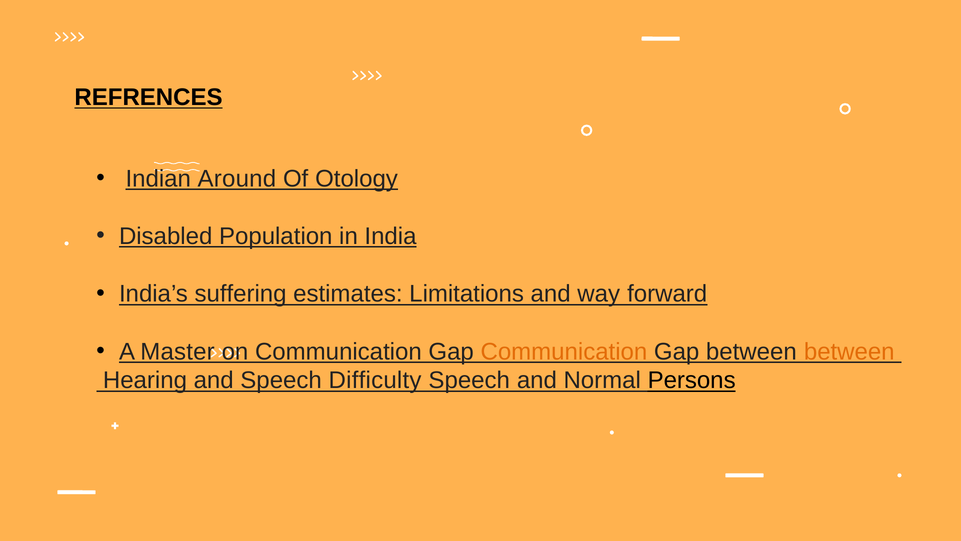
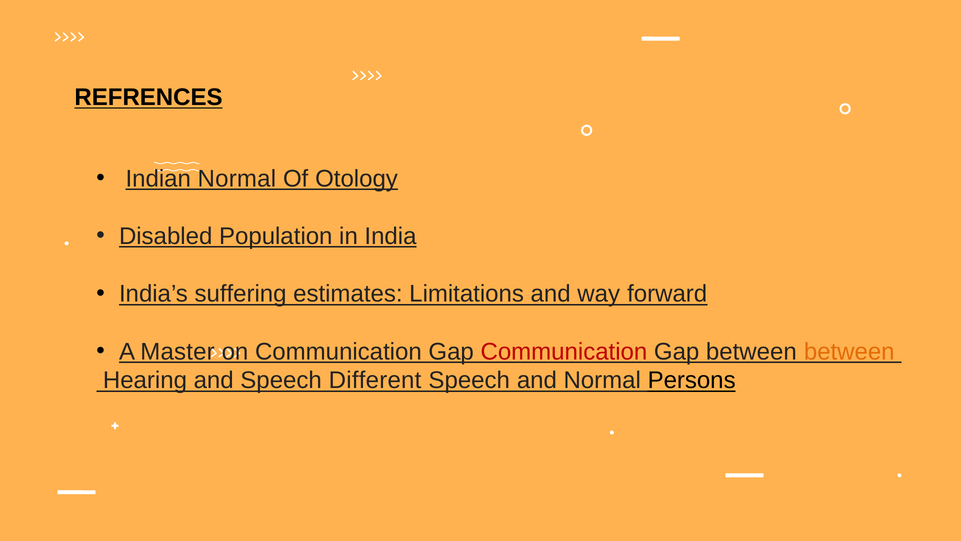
Indian Around: Around -> Normal (237, 178)
Communication colour: orange -> red (564, 351)
Difficulty: Difficulty -> Different (375, 380)
